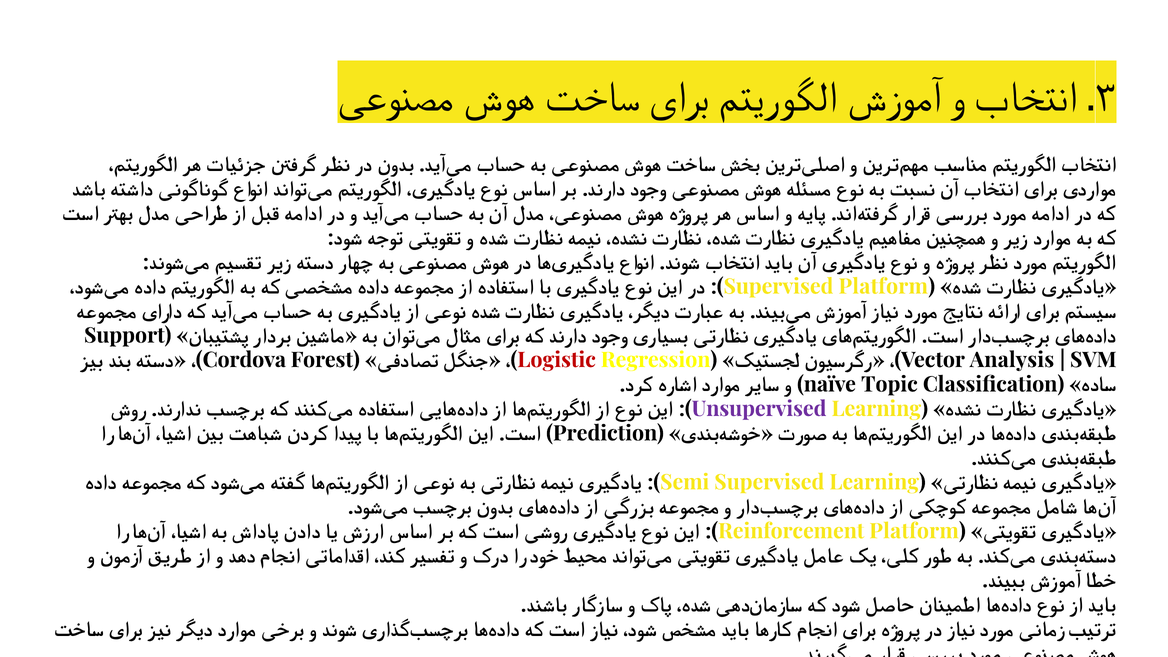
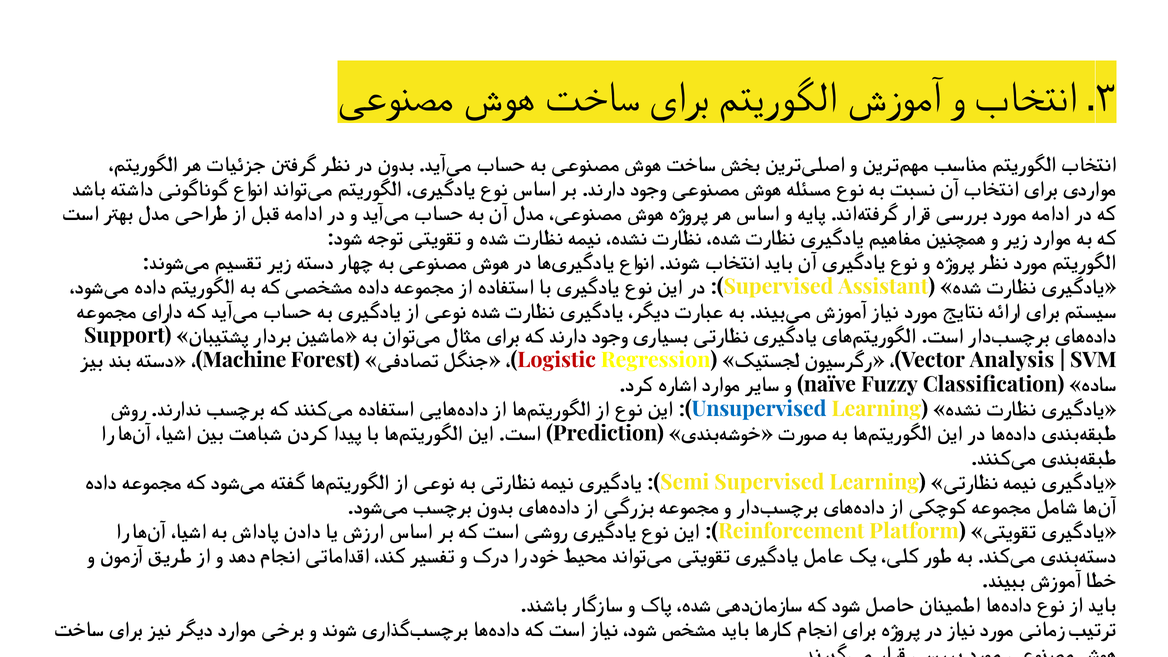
Supervised Platform: Platform -> Assistant (883, 287)
Cordova: Cordova -> Machine (244, 360)
Topic: Topic -> Fuzzy (889, 384)
Unsupervised colour: purple -> blue (759, 409)
